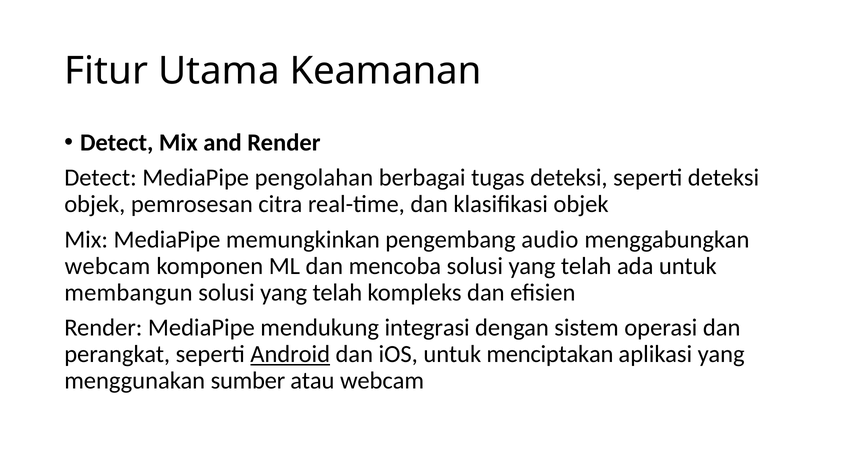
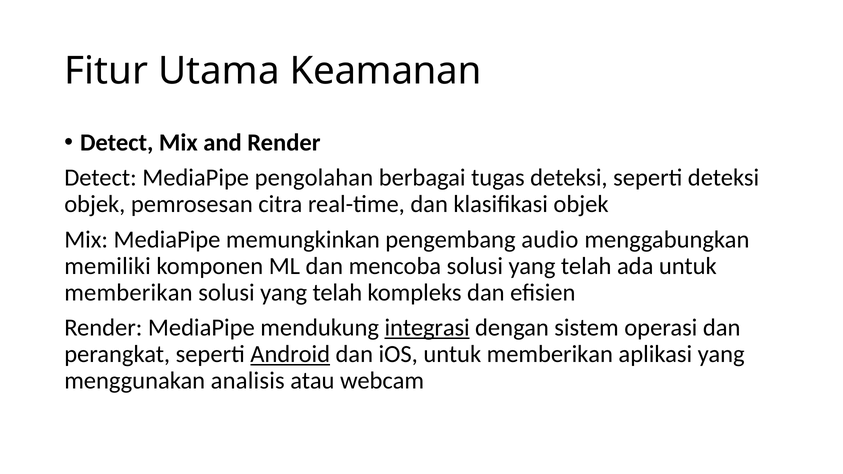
webcam: webcam -> memiliki (108, 266)
membangun: membangun -> memberikan (128, 293)
integrasi underline: none -> present (427, 328)
iOS untuk menciptakan: menciptakan -> memberikan (550, 354)
sumber: sumber -> analisis (248, 381)
